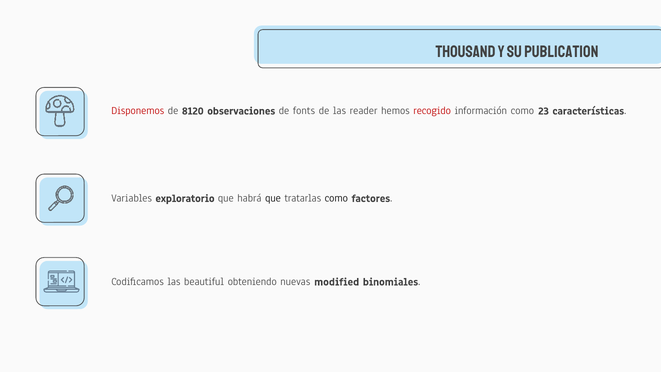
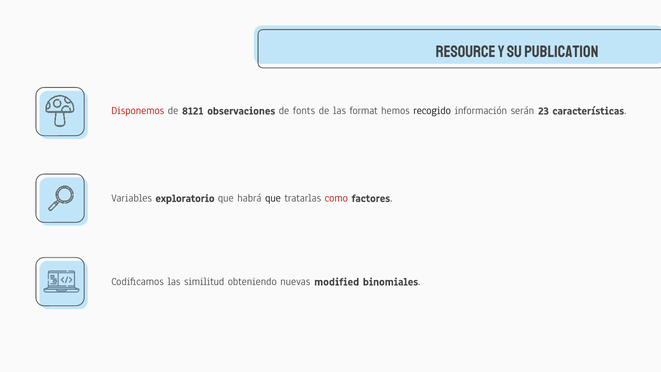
THOUSAND: THOUSAND -> RESOURCE (466, 52)
8120: 8120 -> 8121 (193, 111)
reader: reader -> format (364, 111)
recogido colour: red -> black (432, 111)
información como: como -> serán (522, 111)
como colour: black -> red (336, 198)
beautiful: beautiful -> similitud (204, 282)
